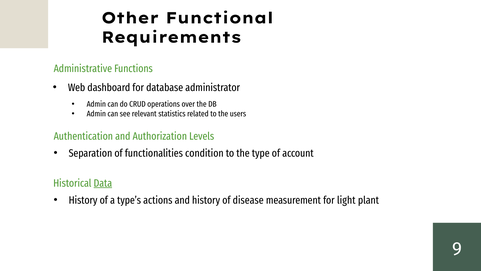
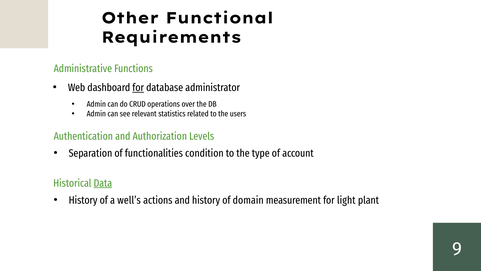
for underline: none -> present (138, 87)
type’s: type’s -> well’s (129, 200)
disease: disease -> domain (248, 200)
